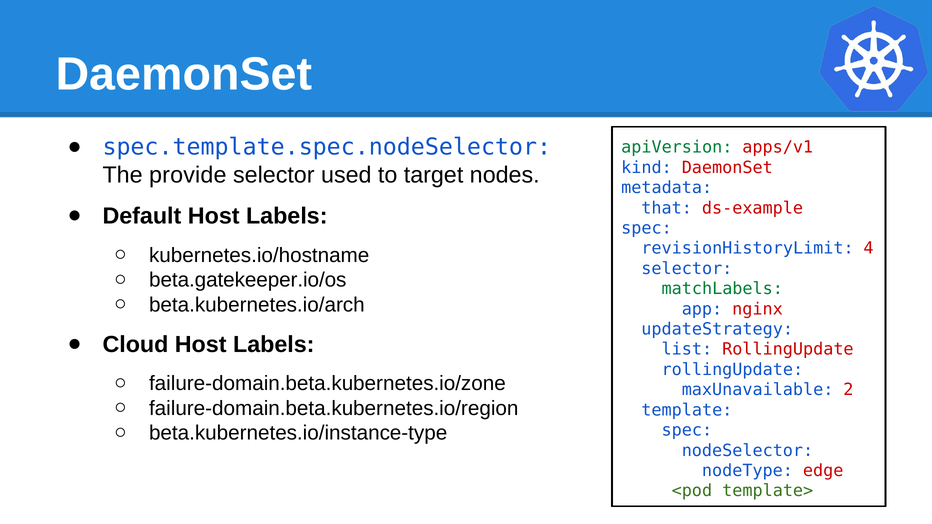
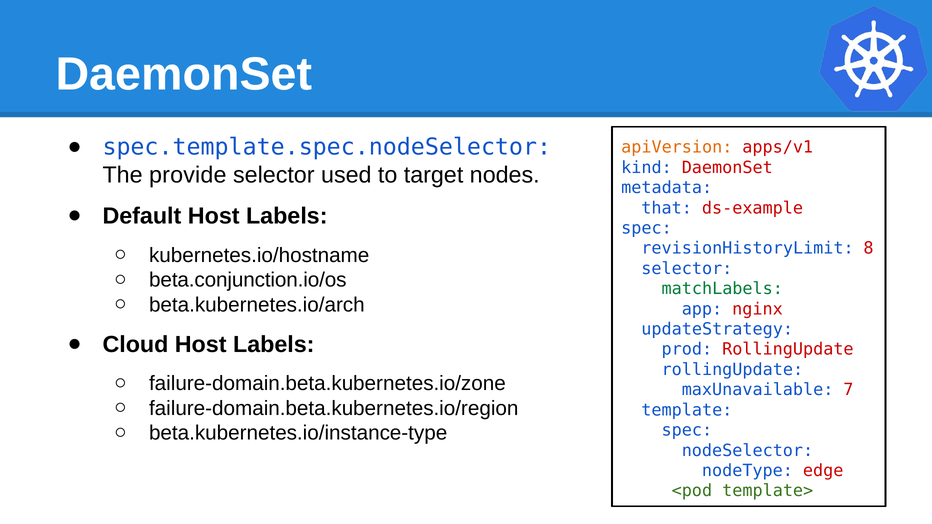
apiVersion colour: green -> orange (677, 147)
4: 4 -> 8 (869, 249)
beta.gatekeeper.io/os: beta.gatekeeper.io/os -> beta.conjunction.io/os (248, 280)
list: list -> prod (687, 350)
2: 2 -> 7 (848, 390)
